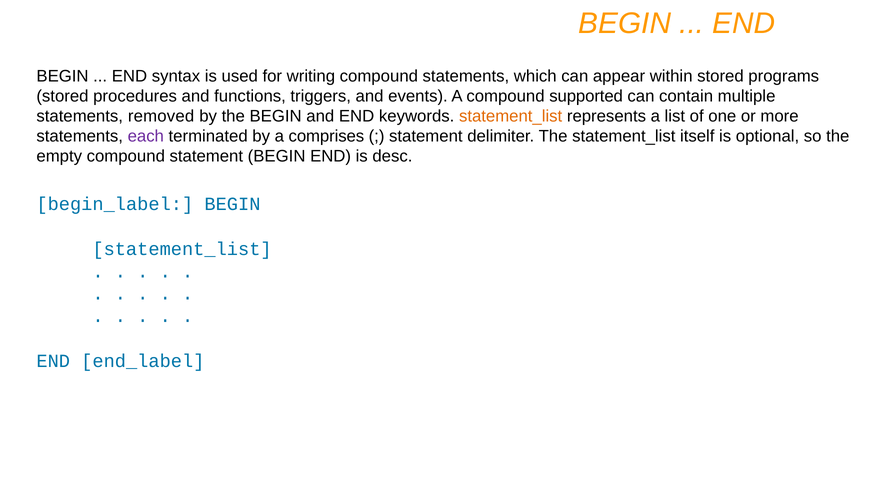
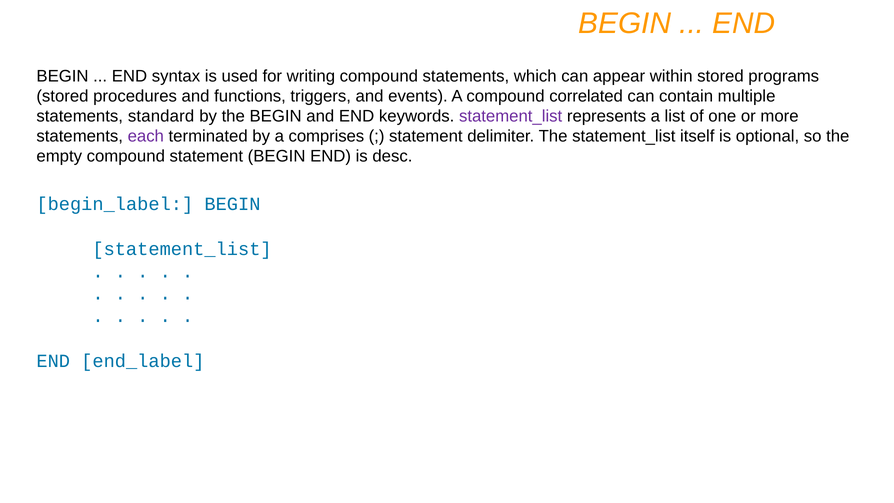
supported: supported -> correlated (586, 96)
removed: removed -> standard (161, 116)
statement_list colour: orange -> purple (511, 116)
